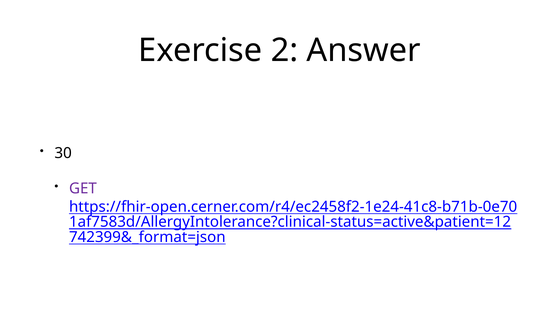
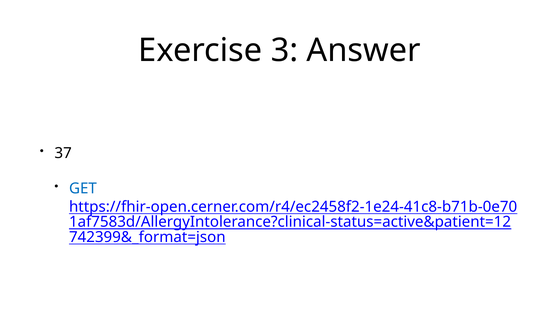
2: 2 -> 3 (284, 50)
30: 30 -> 37 (63, 153)
GET colour: purple -> blue (83, 188)
